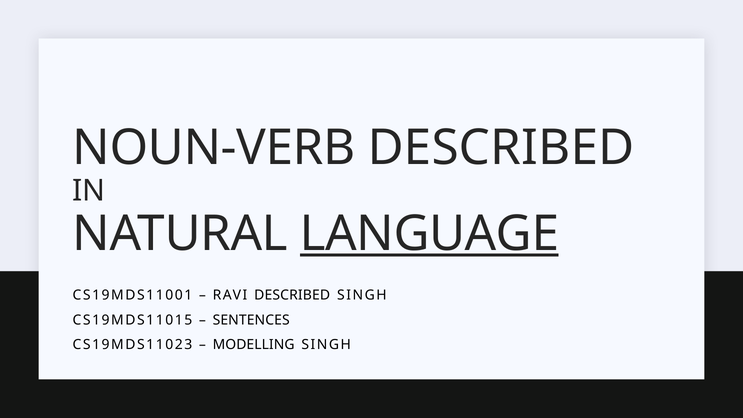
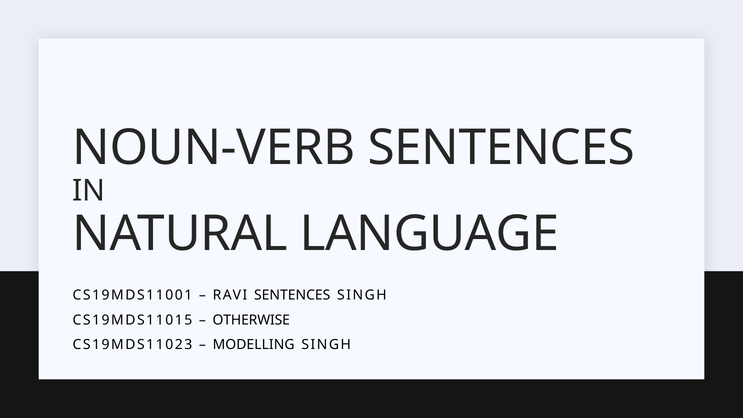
NOUN-VERB DESCRIBED: DESCRIBED -> SENTENCES (501, 148)
LANGUAGE underline: present -> none (429, 234)
RAVI DESCRIBED: DESCRIBED -> SENTENCES (292, 295)
SENTENCES: SENTENCES -> OTHERWISE (251, 320)
